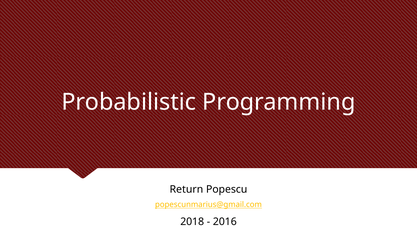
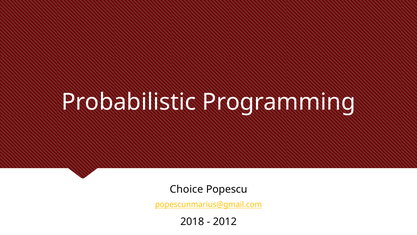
Return: Return -> Choice (186, 189)
2016: 2016 -> 2012 (225, 221)
